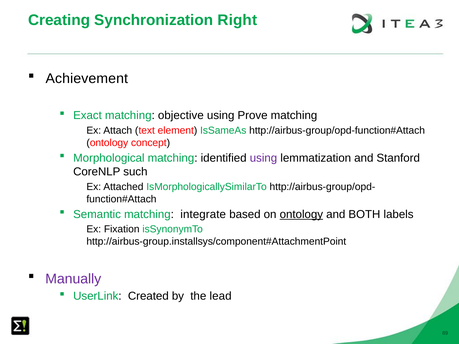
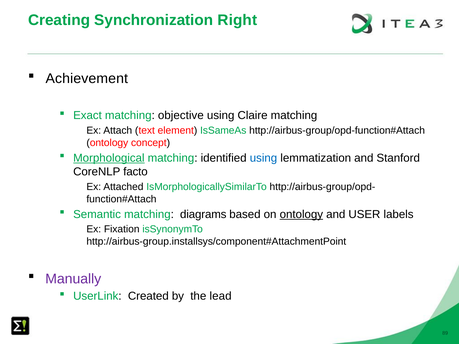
Prove: Prove -> Claire (253, 116)
Morphological underline: none -> present (109, 158)
using colour: purple -> blue (263, 158)
such: such -> facto (135, 172)
integrate: integrate -> diagrams (203, 215)
BOTH: BOTH -> USER (364, 215)
